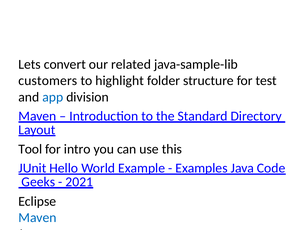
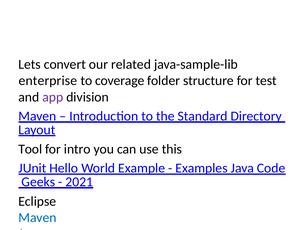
customers: customers -> enterprise (48, 81)
highlight: highlight -> coverage (120, 81)
app colour: blue -> purple (53, 97)
